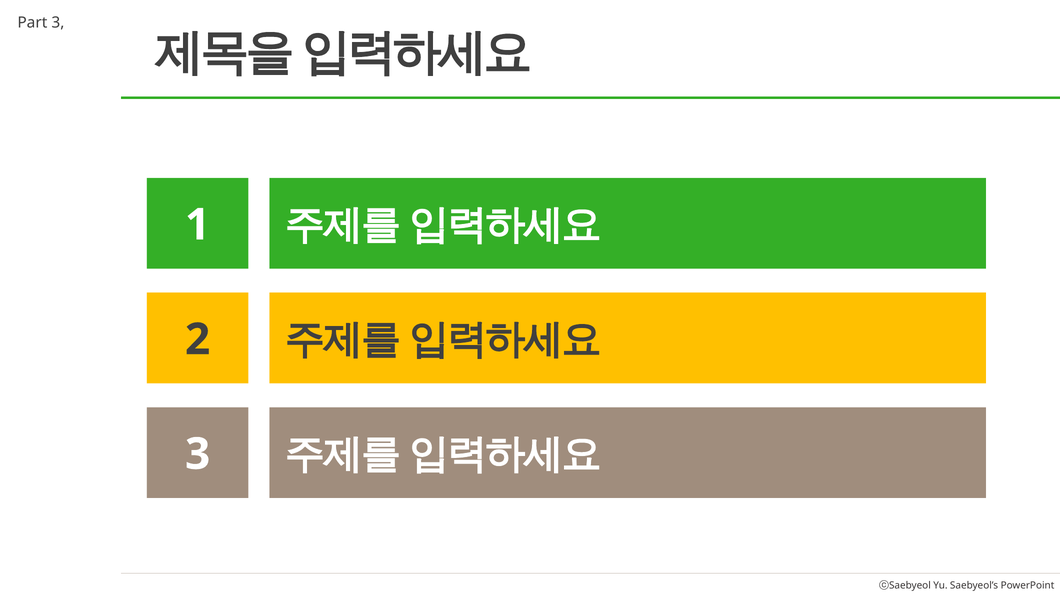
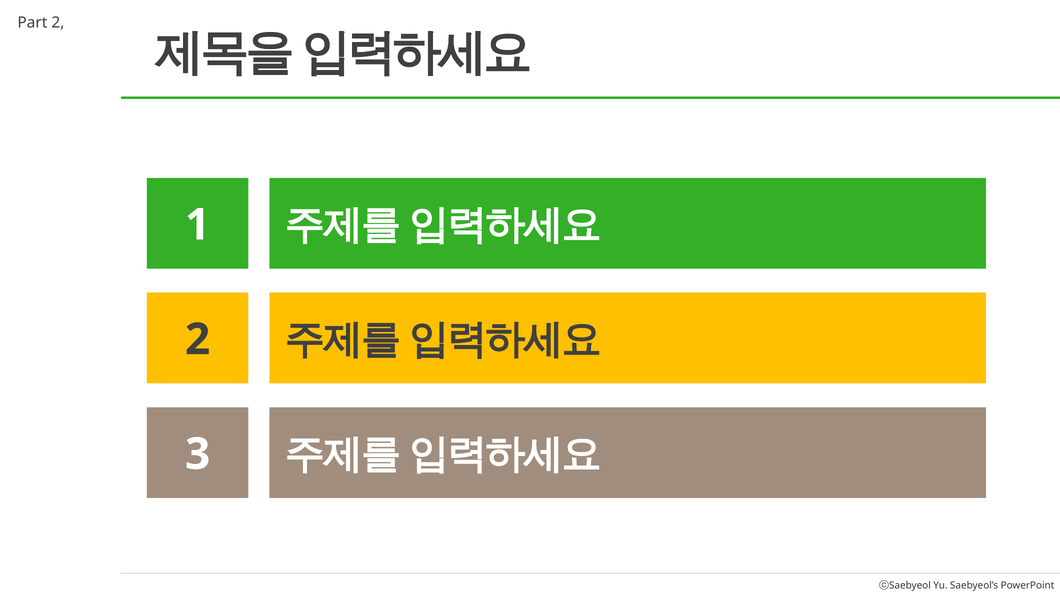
Part 3: 3 -> 2 (58, 23)
